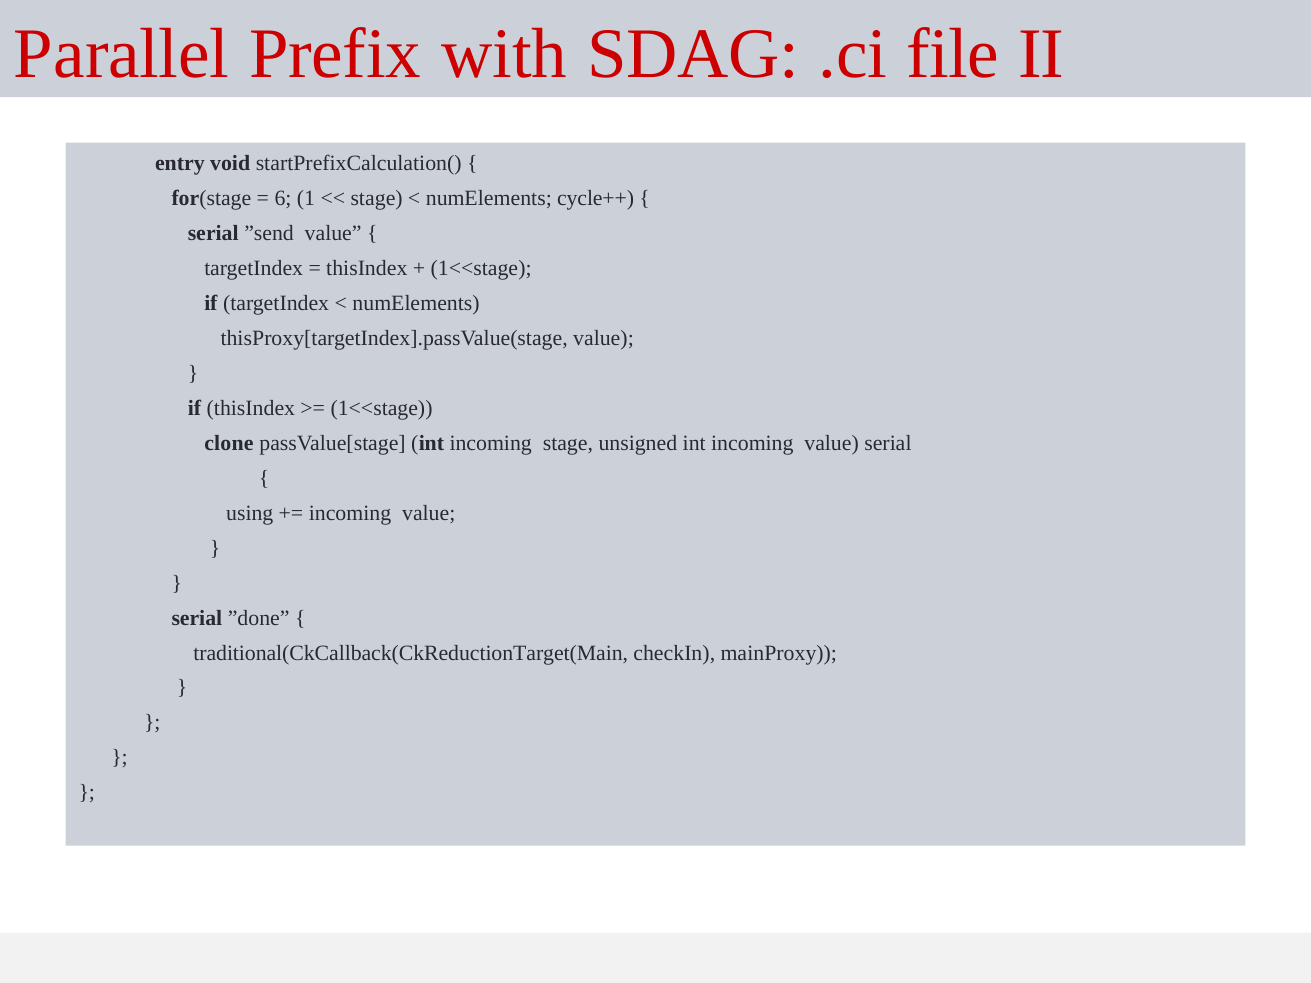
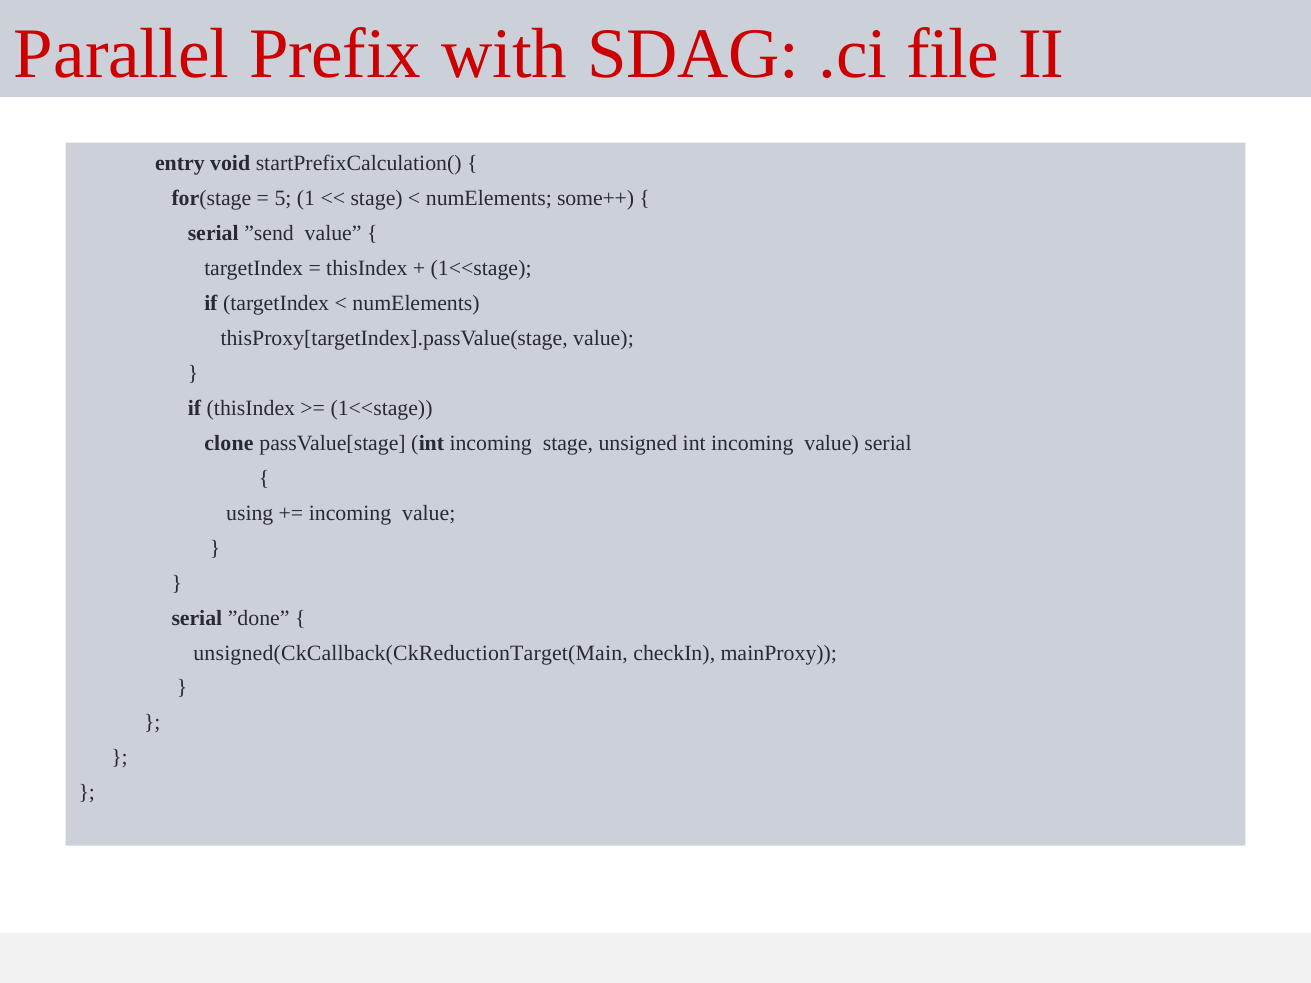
6: 6 -> 5 (283, 199)
cycle++: cycle++ -> some++ (596, 199)
traditional(CkCallback(CkReductionTarget(Main: traditional(CkCallback(CkReductionTarget(Main -> unsigned(CkCallback(CkReductionTarget(Main (411, 653)
